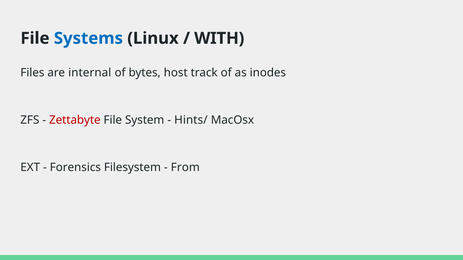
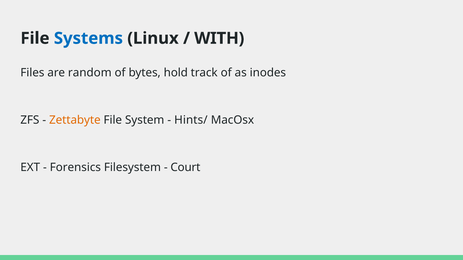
internal: internal -> random (90, 73)
host: host -> hold (176, 73)
Zettabyte colour: red -> orange (75, 120)
From: From -> Court (185, 168)
